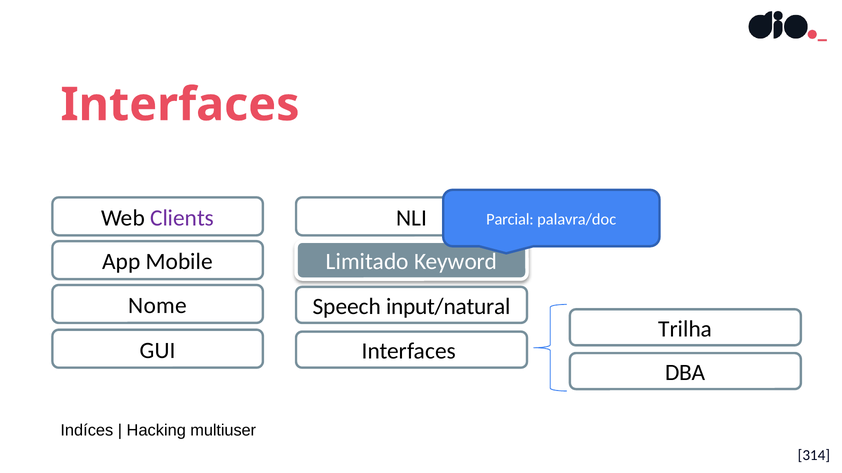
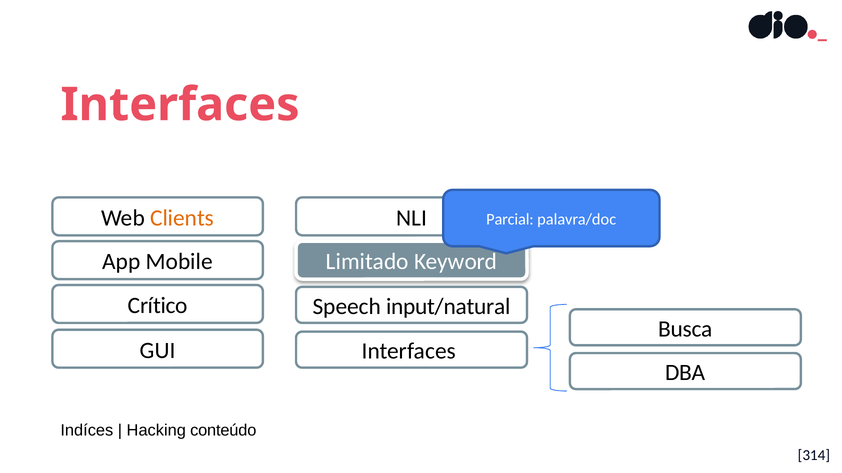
Clients colour: purple -> orange (182, 218)
Nome: Nome -> Crítico (158, 306)
Trilha: Trilha -> Busca (685, 329)
multiuser: multiuser -> conteúdo (223, 431)
